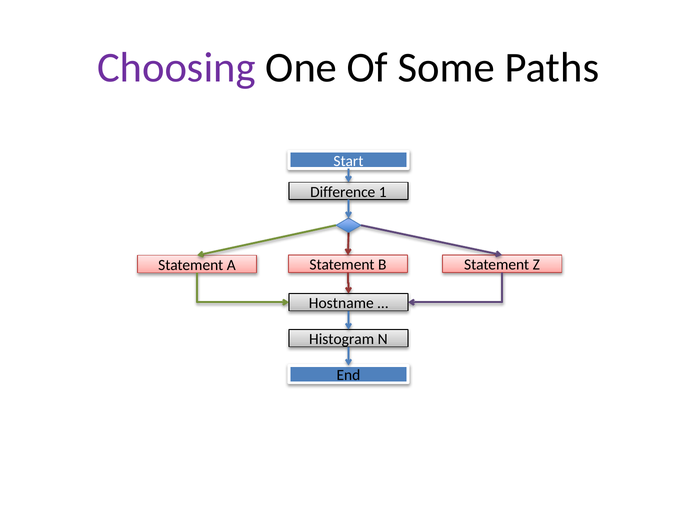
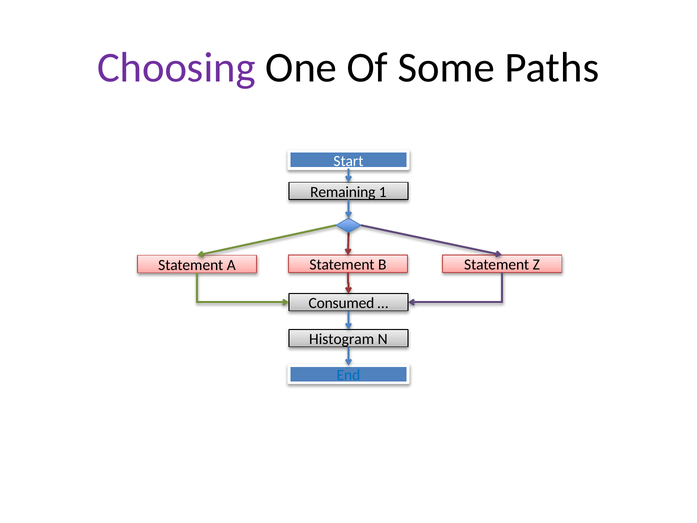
Difference: Difference -> Remaining (343, 192)
Hostname: Hostname -> Consumed (341, 303)
End colour: black -> blue (348, 375)
